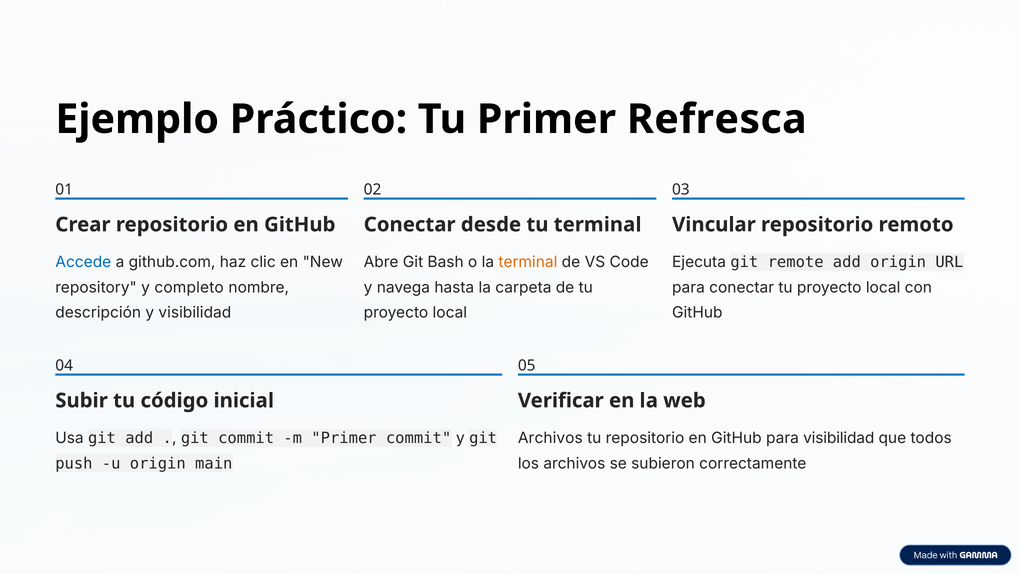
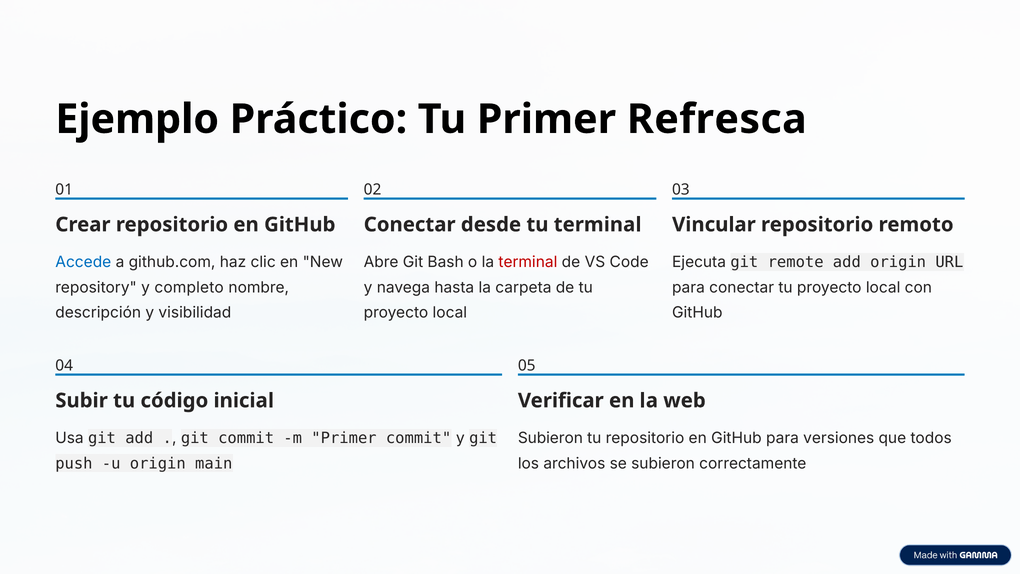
terminal colour: orange -> red (528, 262)
Archivos: Archivos -> Subieron (550, 438)
para visibilidad: visibilidad -> versiones (839, 438)
